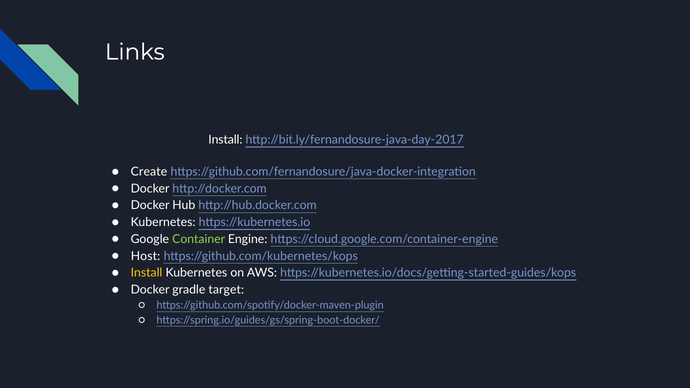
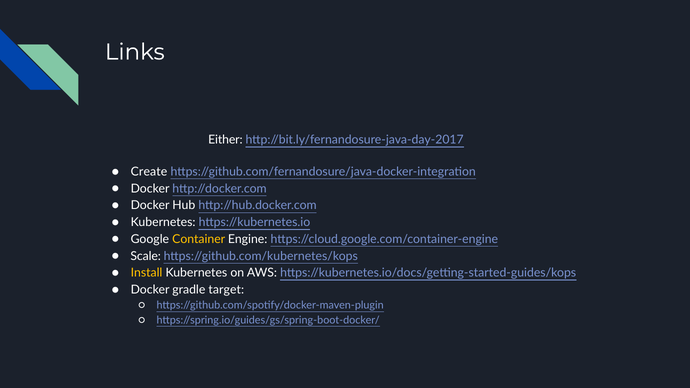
Install: Install -> Either (225, 140)
Container colour: light green -> yellow (199, 239)
Host: Host -> Scale (146, 256)
